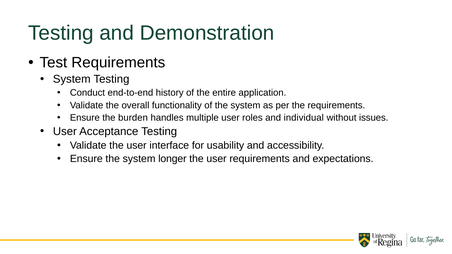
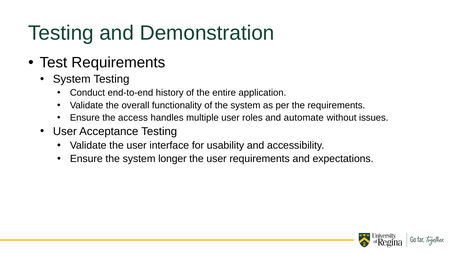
burden: burden -> access (133, 118)
individual: individual -> automate (304, 118)
